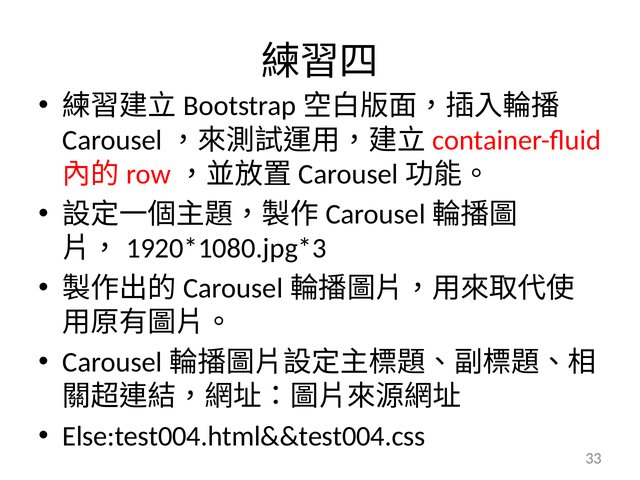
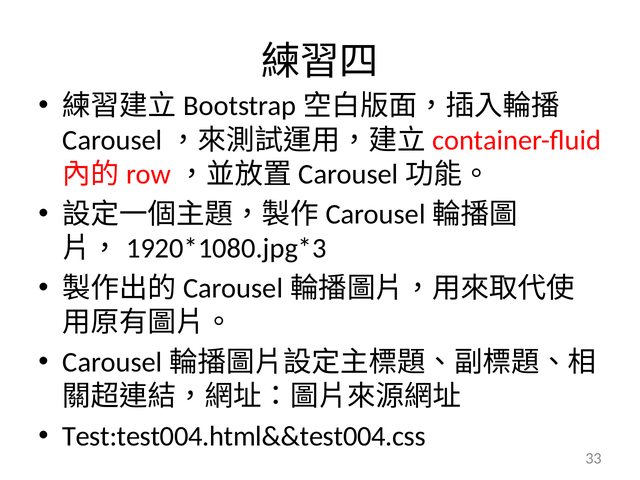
Else:test004.html&&test004.css: Else:test004.html&&test004.css -> Test:test004.html&&test004.css (244, 436)
